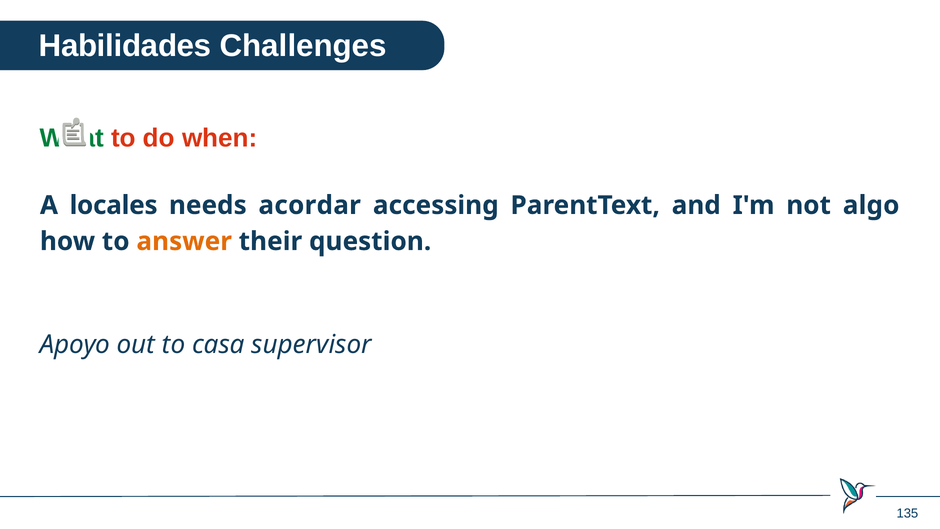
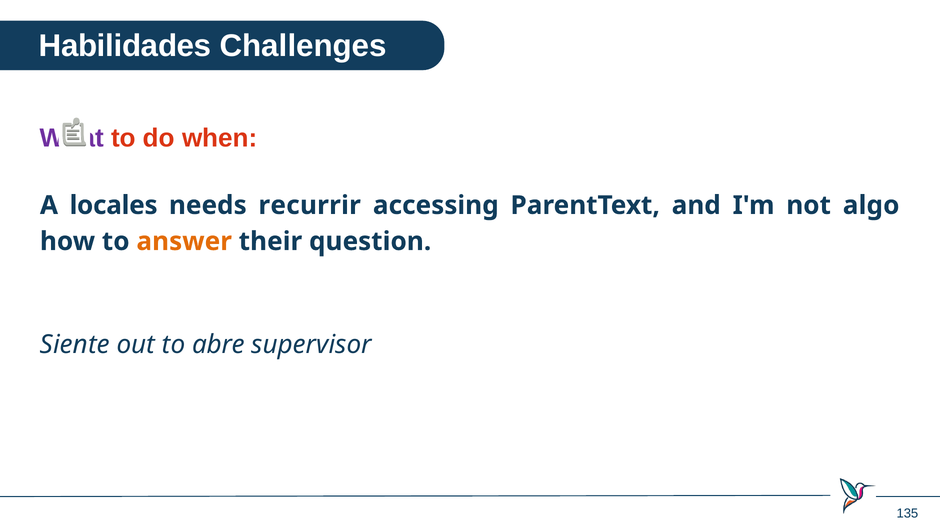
What colour: green -> purple (72, 138)
acordar: acordar -> recurrir (310, 205)
Apoyo: Apoyo -> Siente (75, 345)
casa: casa -> abre (218, 345)
